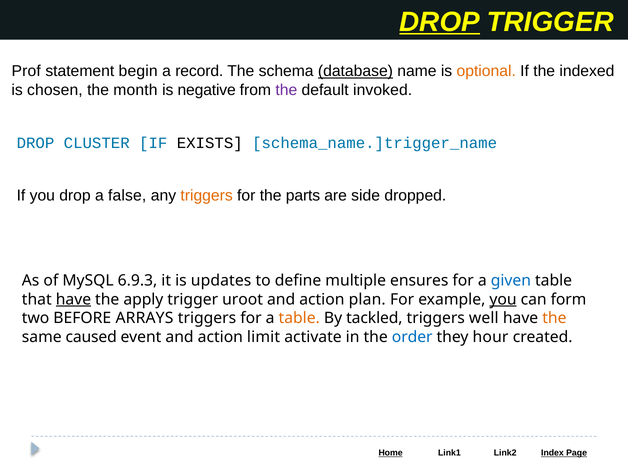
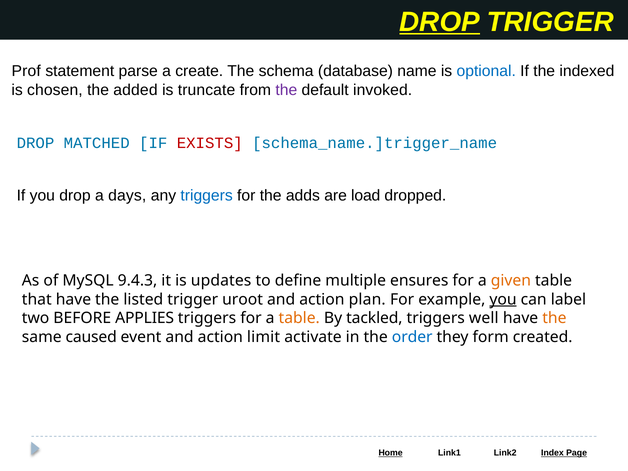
begin: begin -> parse (138, 71)
record: record -> create (199, 71)
database underline: present -> none (355, 71)
optional colour: orange -> blue (486, 71)
month: month -> added (135, 90)
negative: negative -> truncate (207, 90)
CLUSTER: CLUSTER -> MATCHED (97, 143)
EXISTS colour: black -> red (210, 143)
false: false -> days (127, 195)
triggers colour: orange -> blue (207, 195)
parts: parts -> adds (303, 195)
side: side -> load (366, 195)
6.9.3: 6.9.3 -> 9.4.3 (138, 280)
given colour: blue -> orange (511, 280)
have underline: present -> none (73, 299)
apply: apply -> listed (143, 299)
form: form -> label (568, 299)
ARRAYS: ARRAYS -> APPLIES (145, 318)
hour: hour -> form (491, 337)
